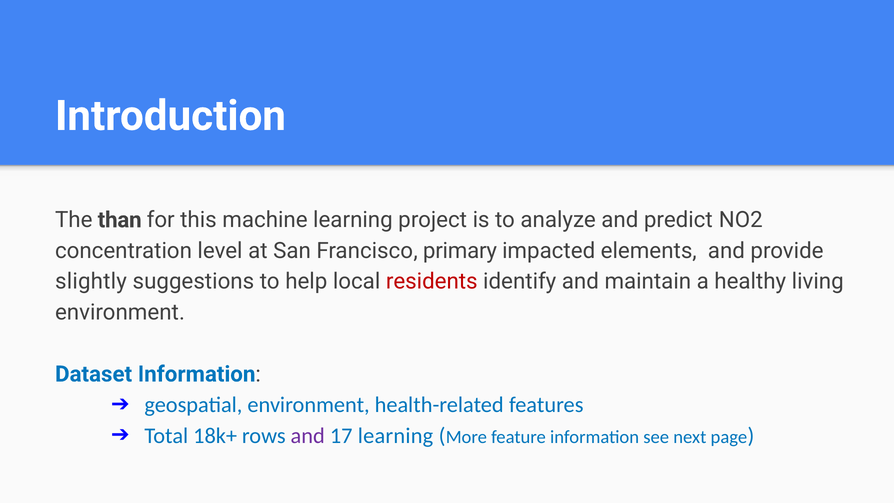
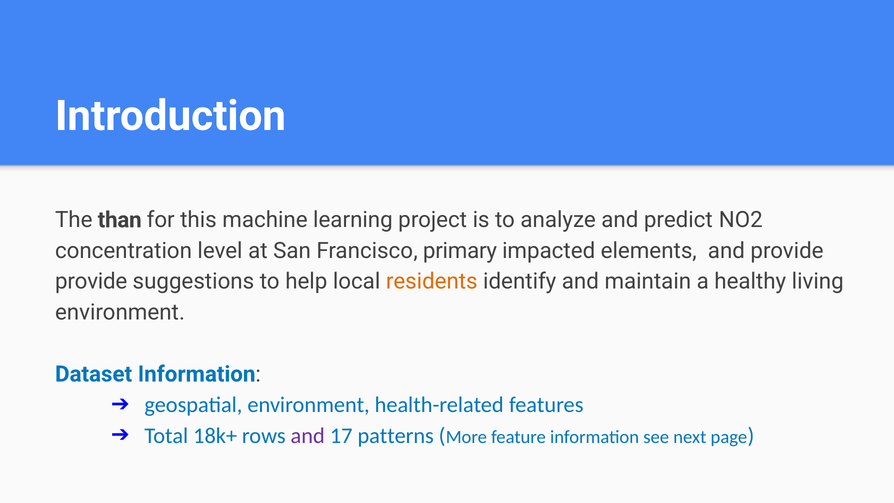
slightly: slightly -> provide (91, 282)
residents colour: red -> orange (432, 282)
17 learning: learning -> patterns (396, 436)
